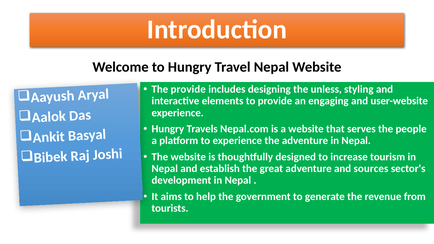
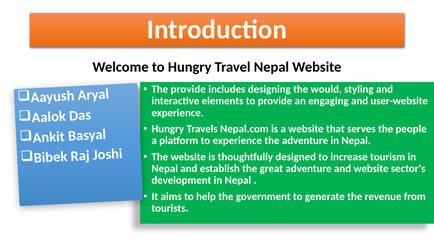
unless: unless -> would (326, 89)
and sources: sources -> website (371, 169)
